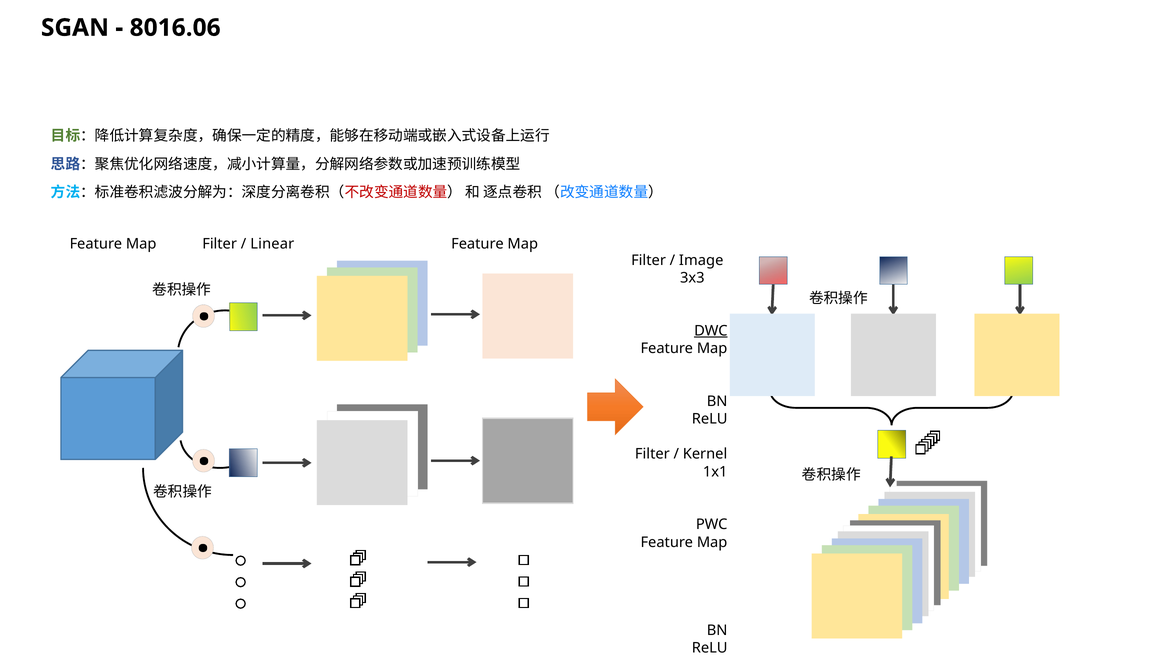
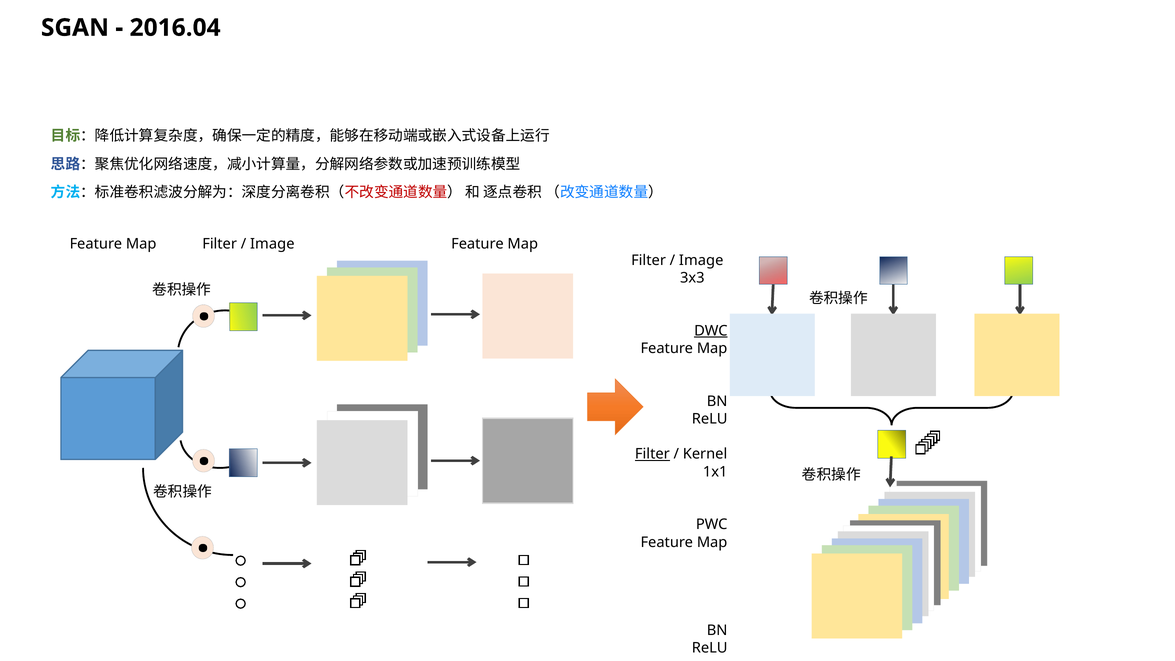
8016.06: 8016.06 -> 2016.04 (175, 28)
Linear: Linear -> Image (272, 244)
Filter underline: none -> present (652, 454)
